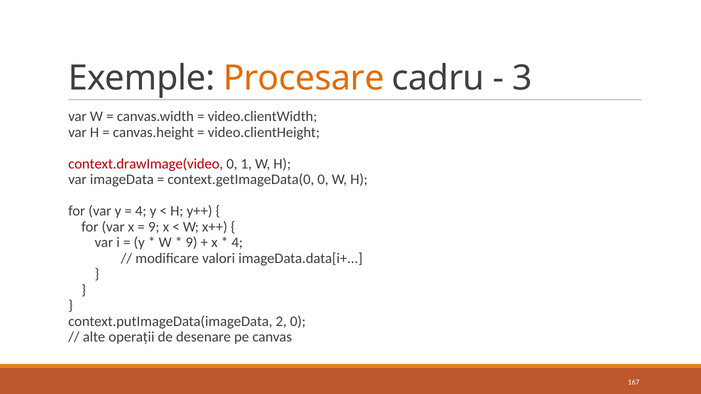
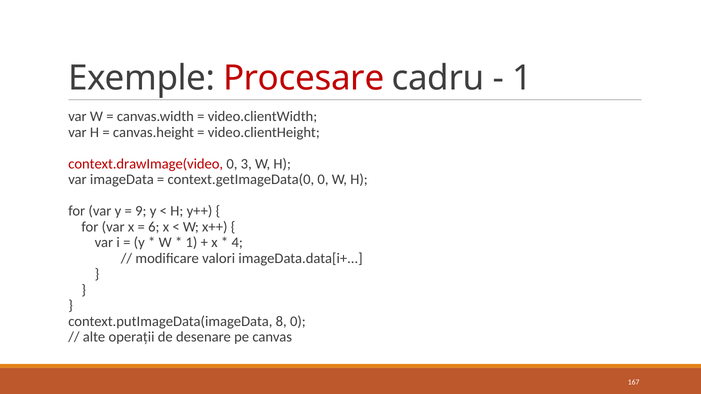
Procesare colour: orange -> red (304, 78)
3: 3 -> 1 (522, 78)
1: 1 -> 3 (246, 164)
4: 4 -> 9 (141, 211)
9: 9 -> 6 (154, 227)
9: 9 -> 1 (191, 243)
2: 2 -> 8 (281, 322)
